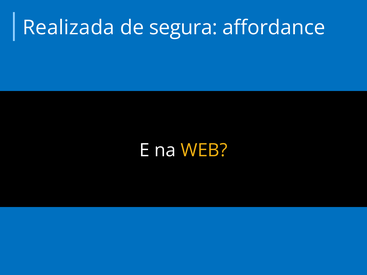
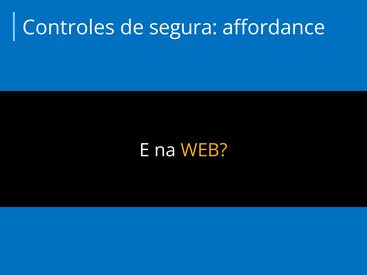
Realizada: Realizada -> Controles (69, 28)
